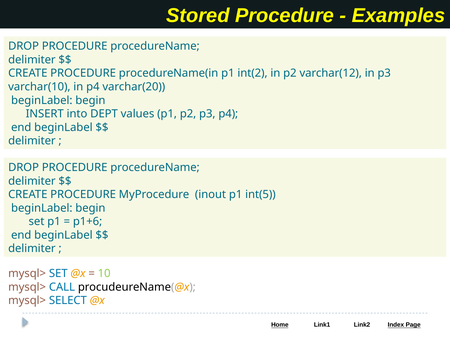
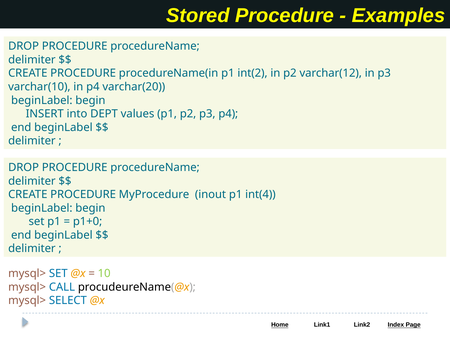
int(5: int(5 -> int(4 (260, 194)
p1+6: p1+6 -> p1+0 (88, 221)
